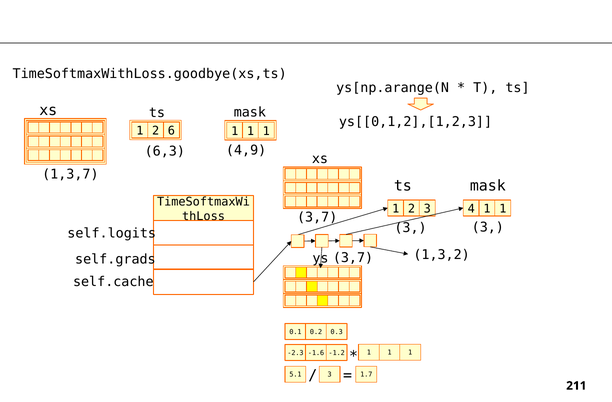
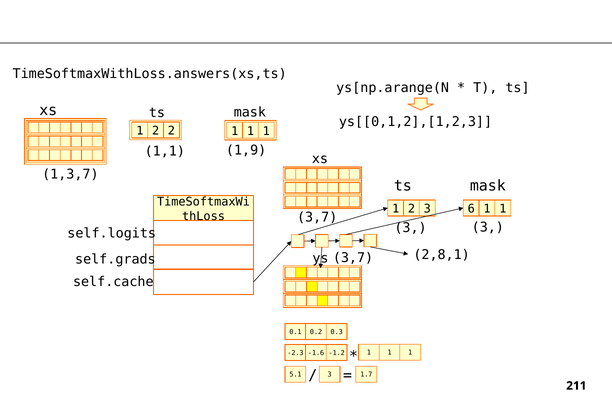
TimeSoftmaxWithLoss.goodbye(xs,ts: TimeSoftmaxWithLoss.goodbye(xs,ts -> TimeSoftmaxWithLoss.answers(xs,ts (150, 74)
2 6: 6 -> 2 (171, 131)
4,9: 4,9 -> 1,9 (246, 150)
6,3: 6,3 -> 1,1 (165, 151)
4: 4 -> 6 (471, 209)
1,3,2: 1,3,2 -> 2,8,1 (442, 255)
